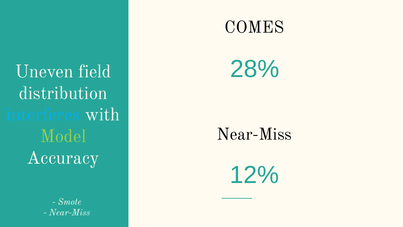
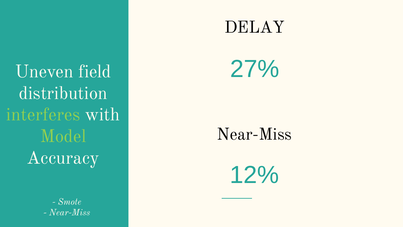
COMES: COMES -> DELAY (255, 27)
28%: 28% -> 27% (255, 69)
interferes colour: light blue -> light green (43, 115)
